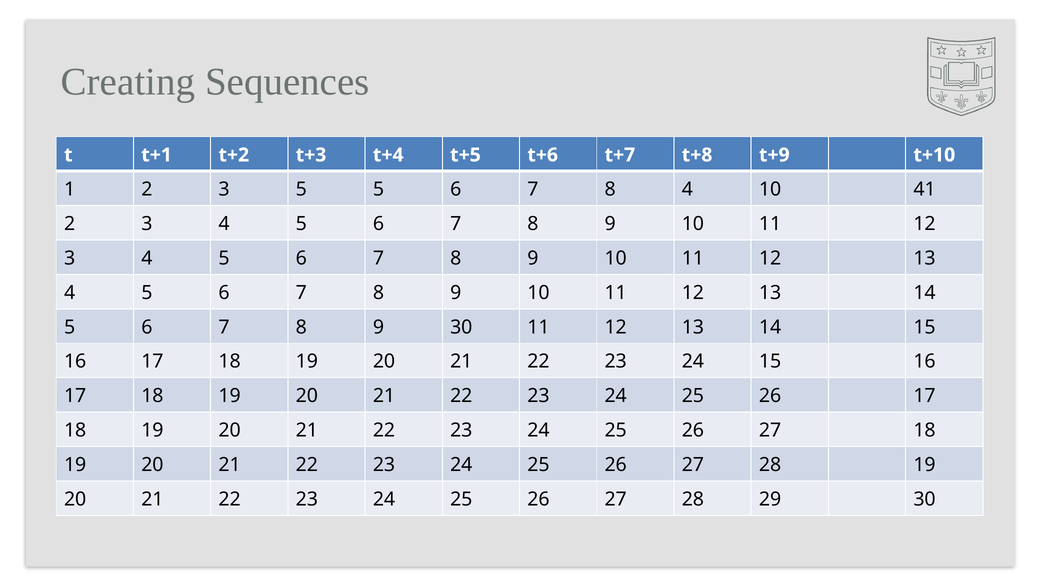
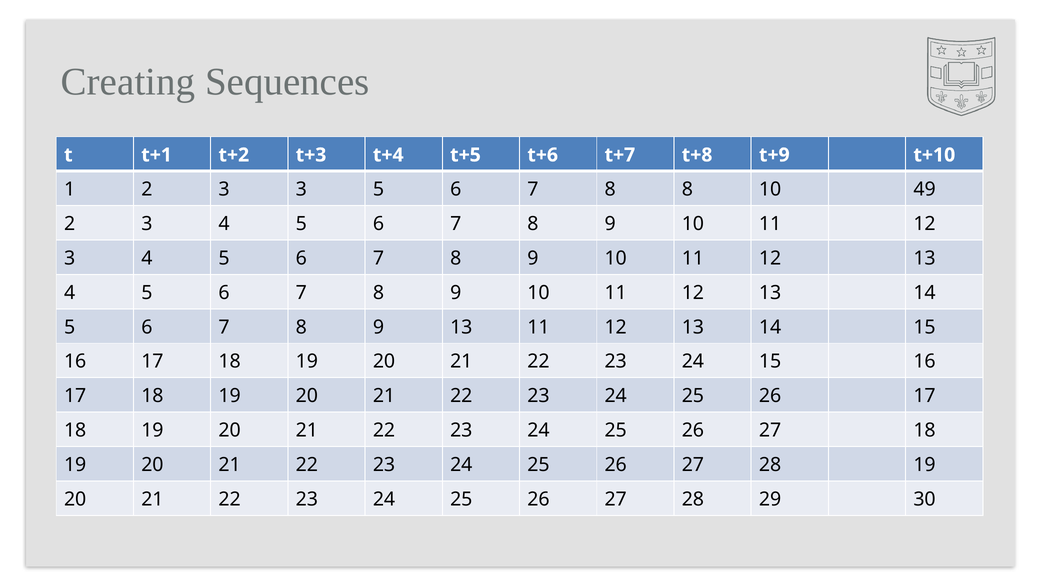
3 5: 5 -> 3 (301, 189)
8 4: 4 -> 8 (687, 189)
41: 41 -> 49 (925, 189)
9 30: 30 -> 13 (461, 327)
